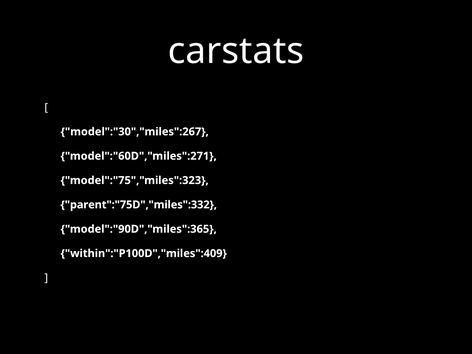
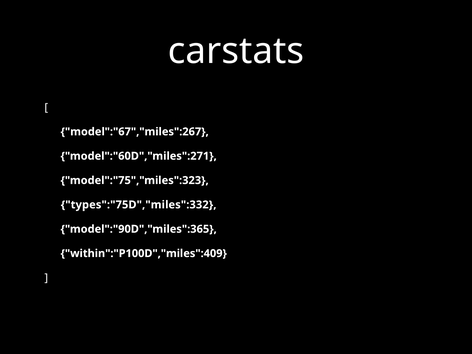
model":"30","miles":267: model":"30","miles":267 -> model":"67","miles":267 (135, 132)
parent":"75D","miles":332: parent":"75D","miles":332 -> types":"75D","miles":332 (139, 205)
